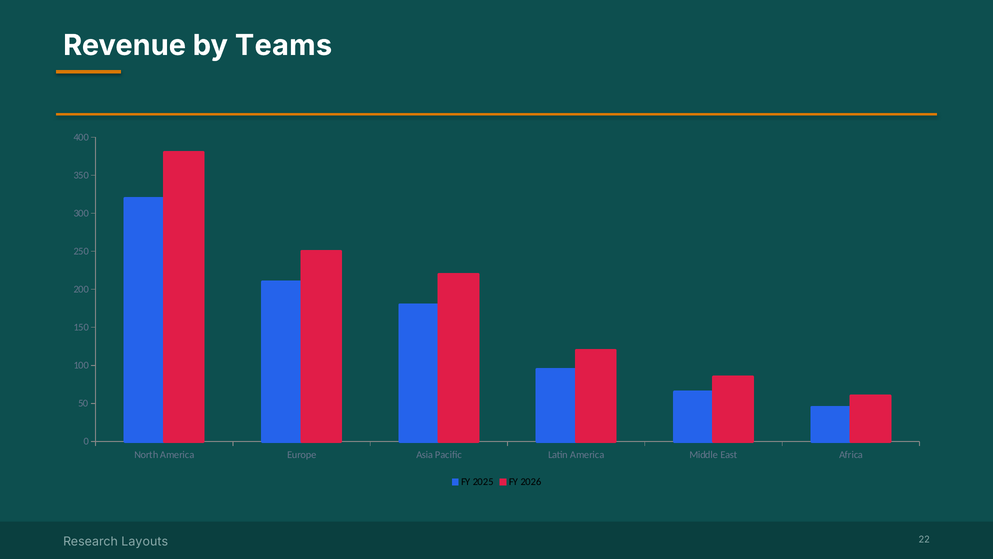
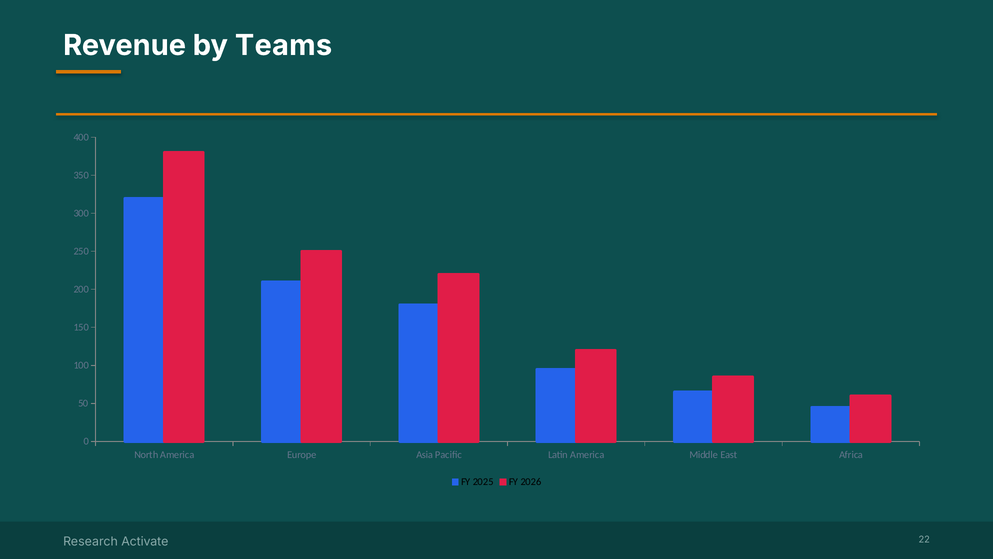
Layouts: Layouts -> Activate (145, 541)
